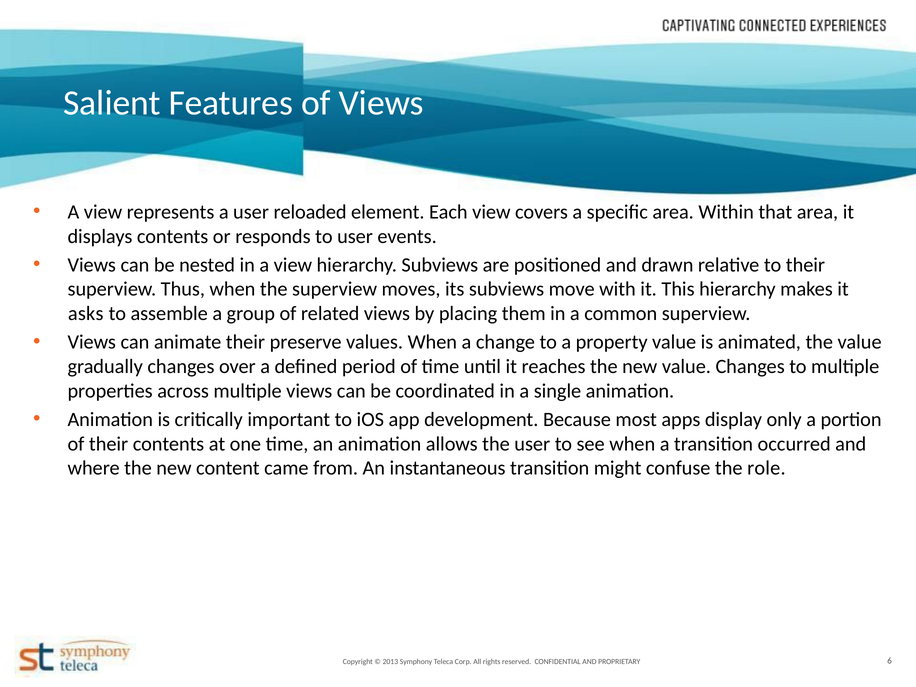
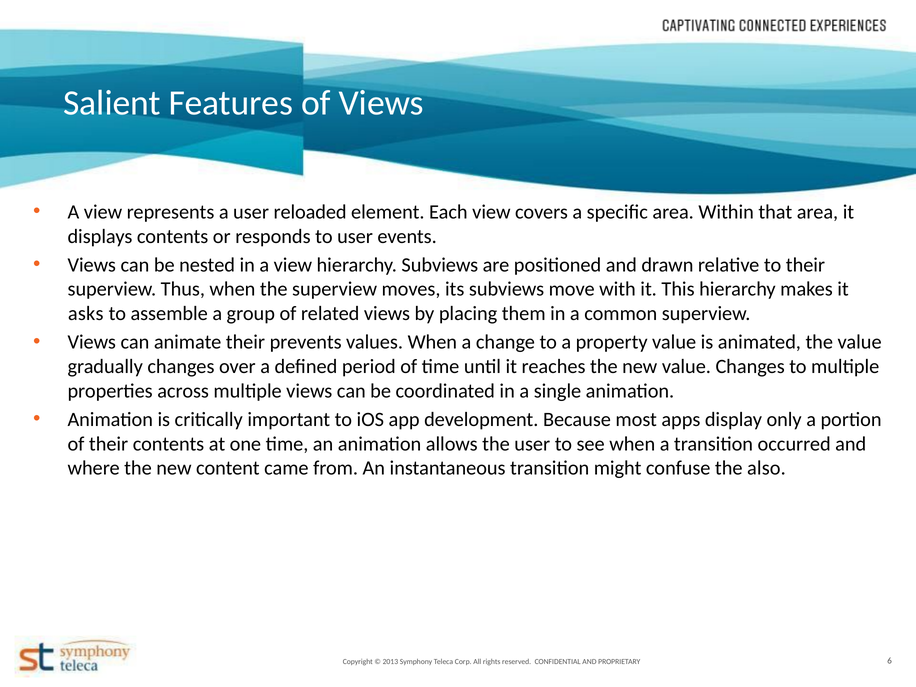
preserve: preserve -> prevents (306, 342)
role: role -> also (766, 468)
